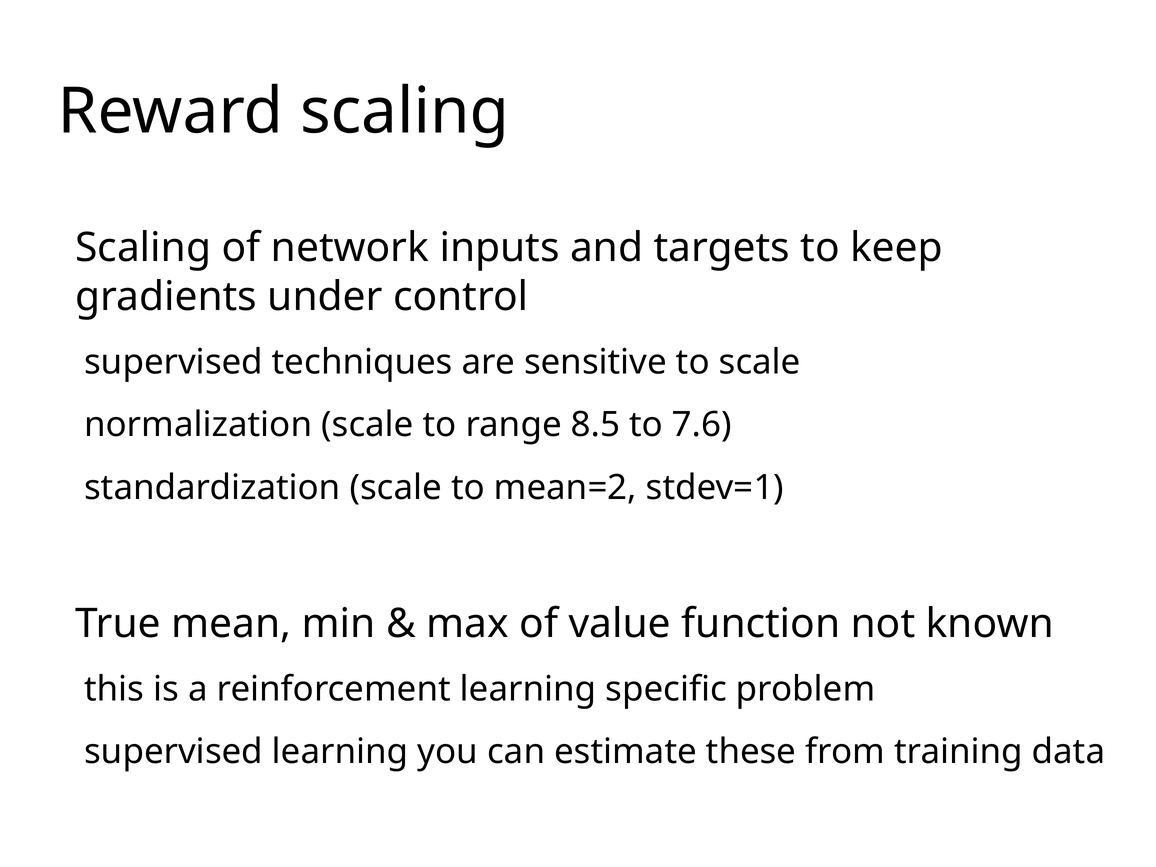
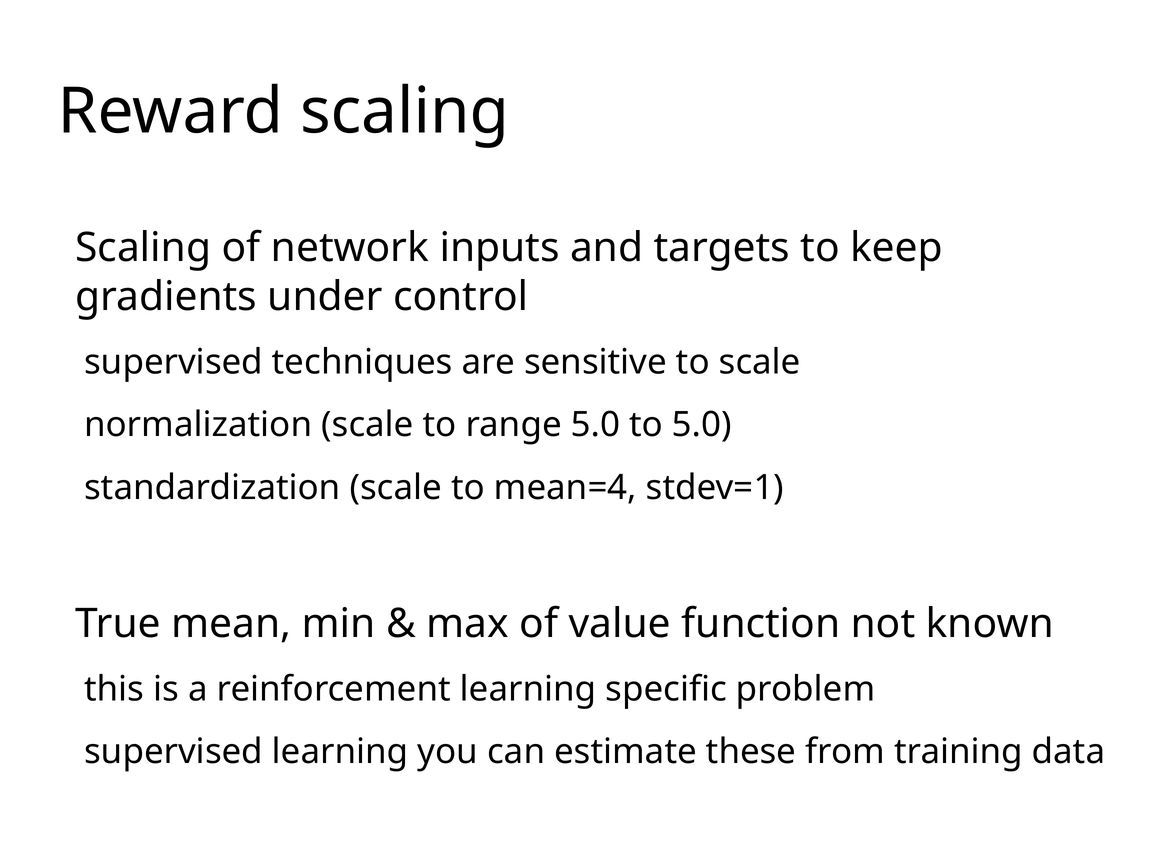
range 8.5: 8.5 -> 5.0 (595, 425)
to 7.6: 7.6 -> 5.0 (702, 425)
mean=2: mean=2 -> mean=4 (565, 487)
